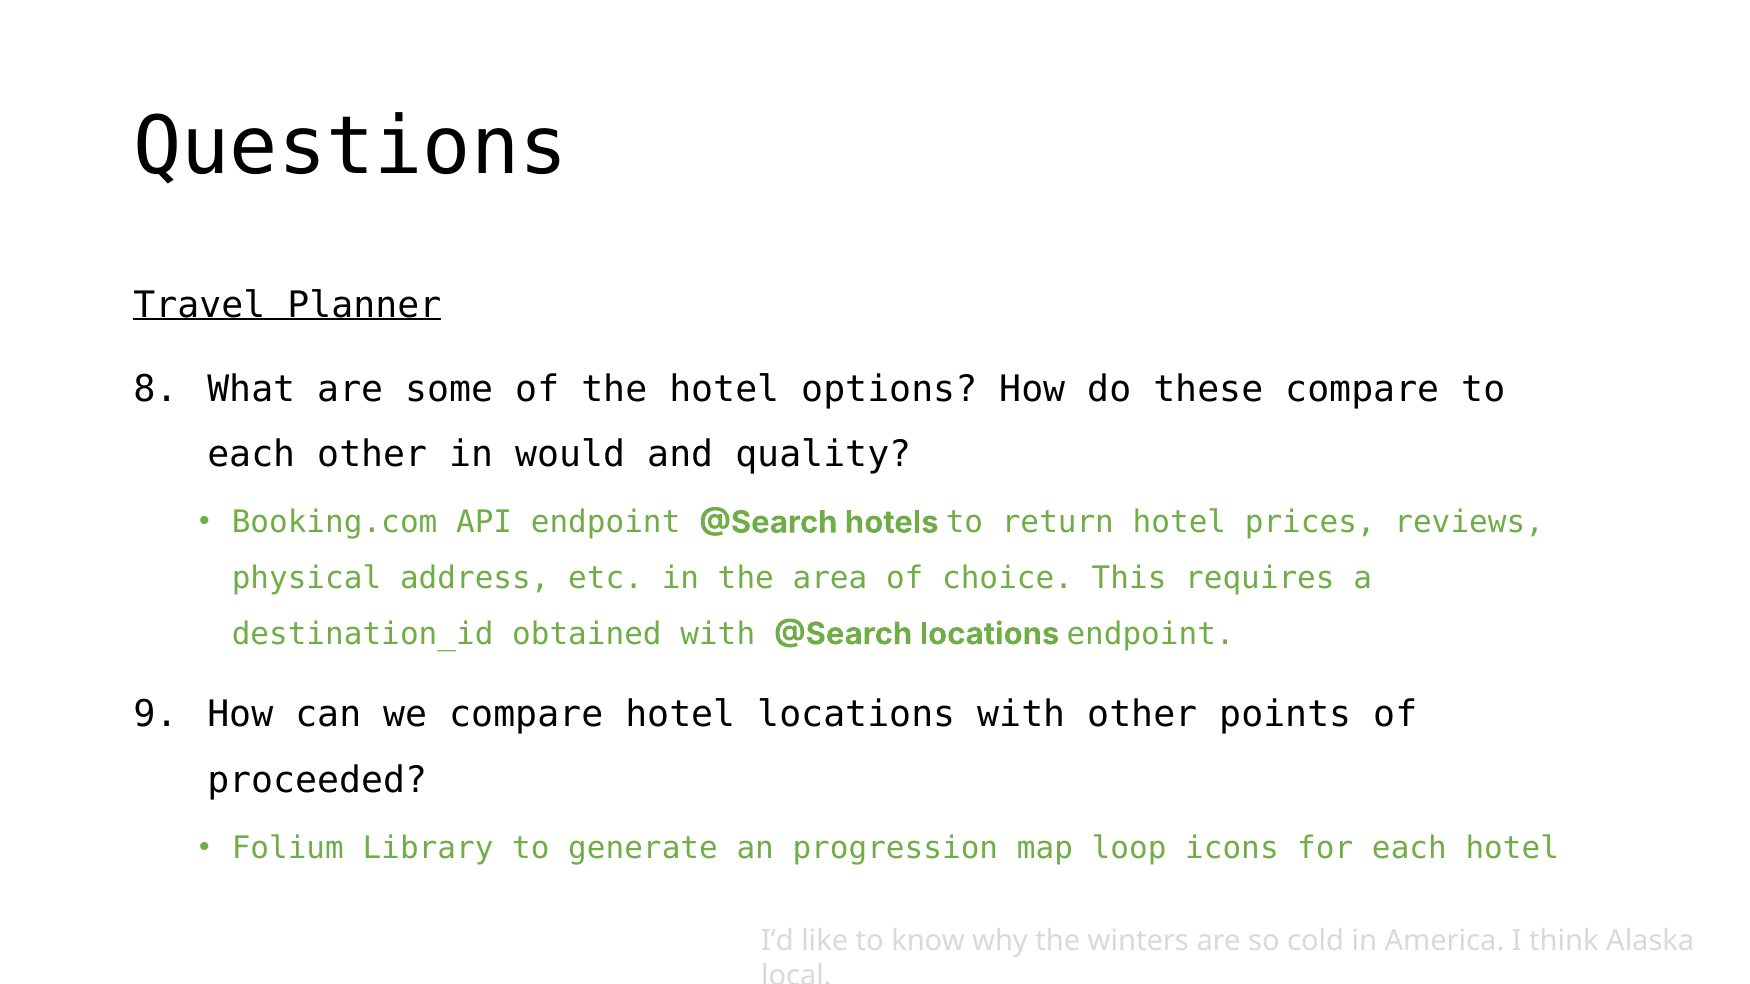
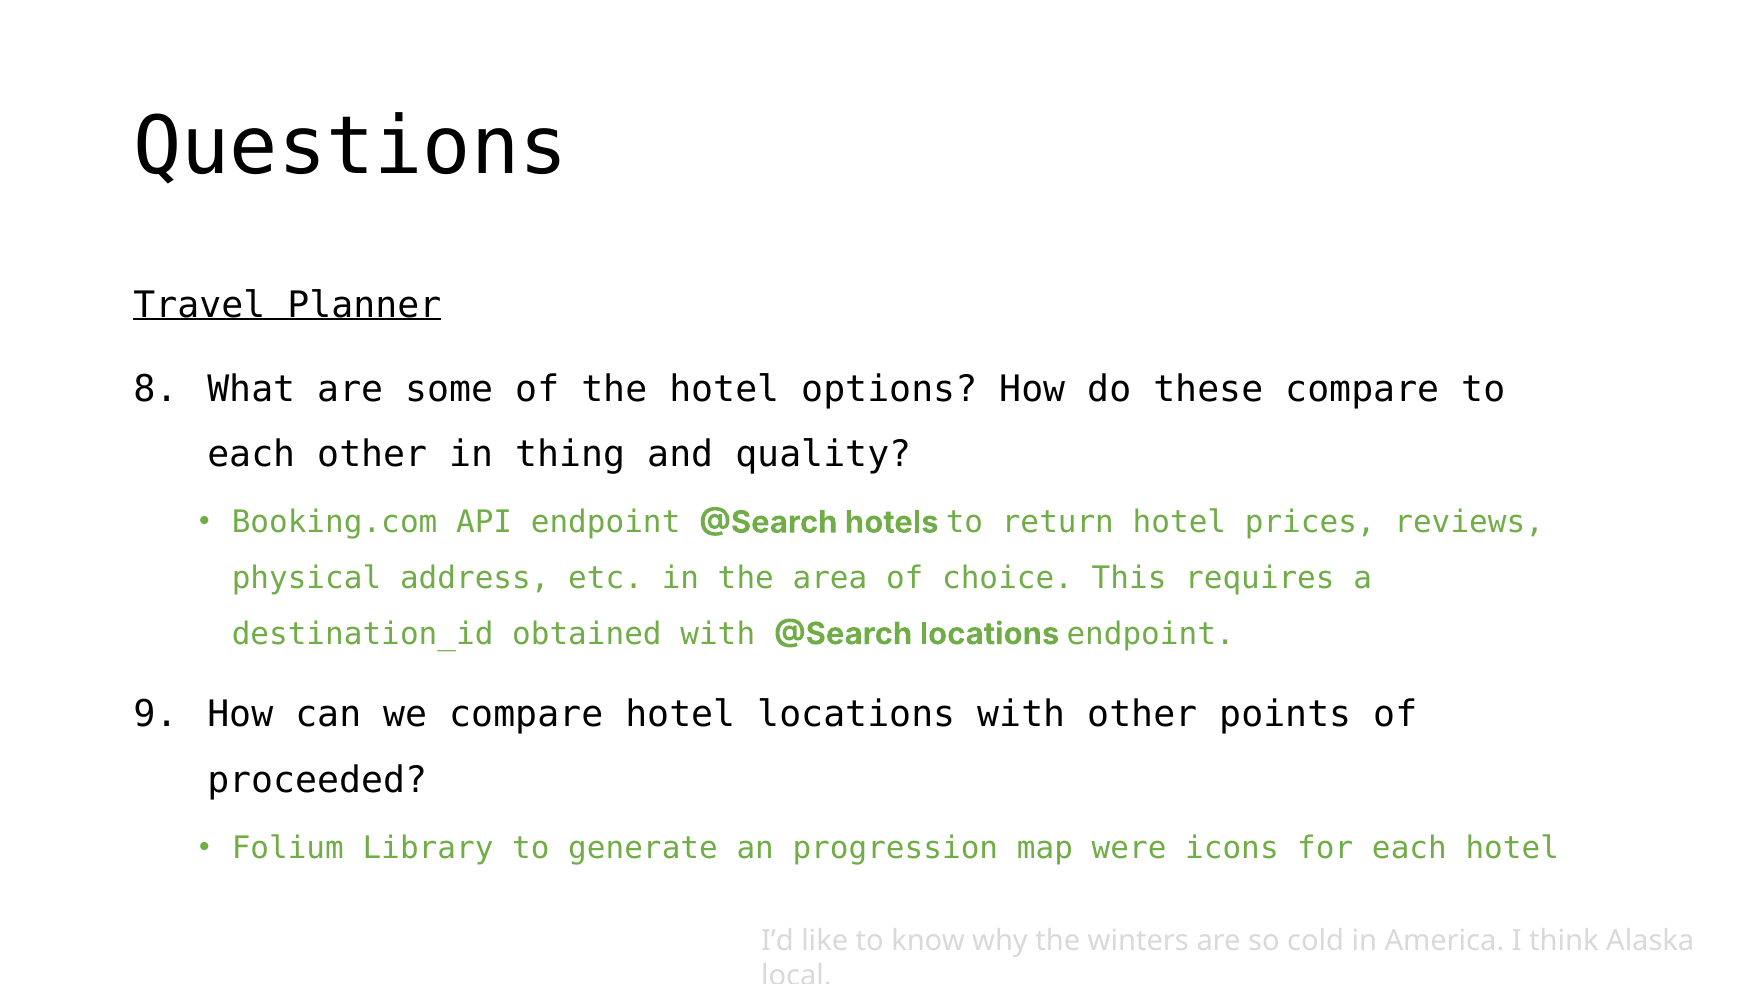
would: would -> thing (570, 455)
loop: loop -> were (1129, 849)
